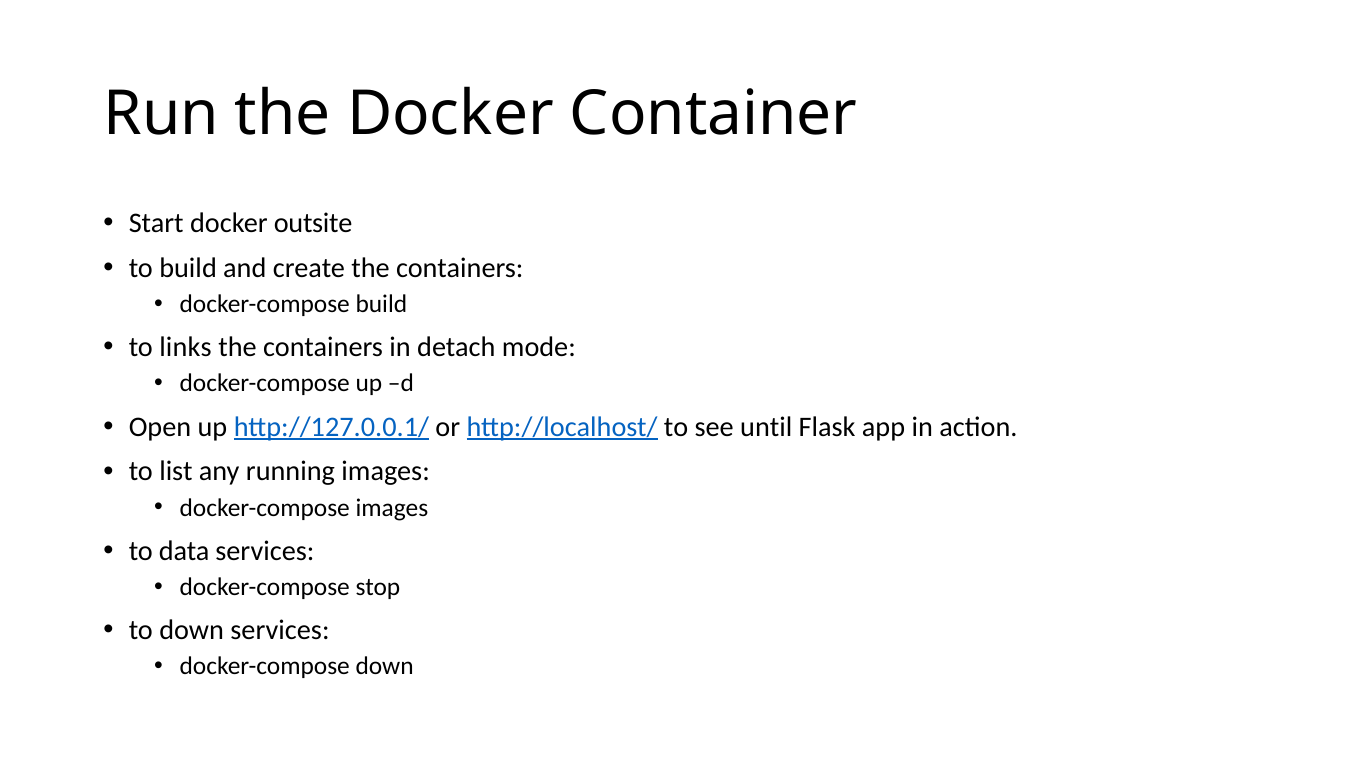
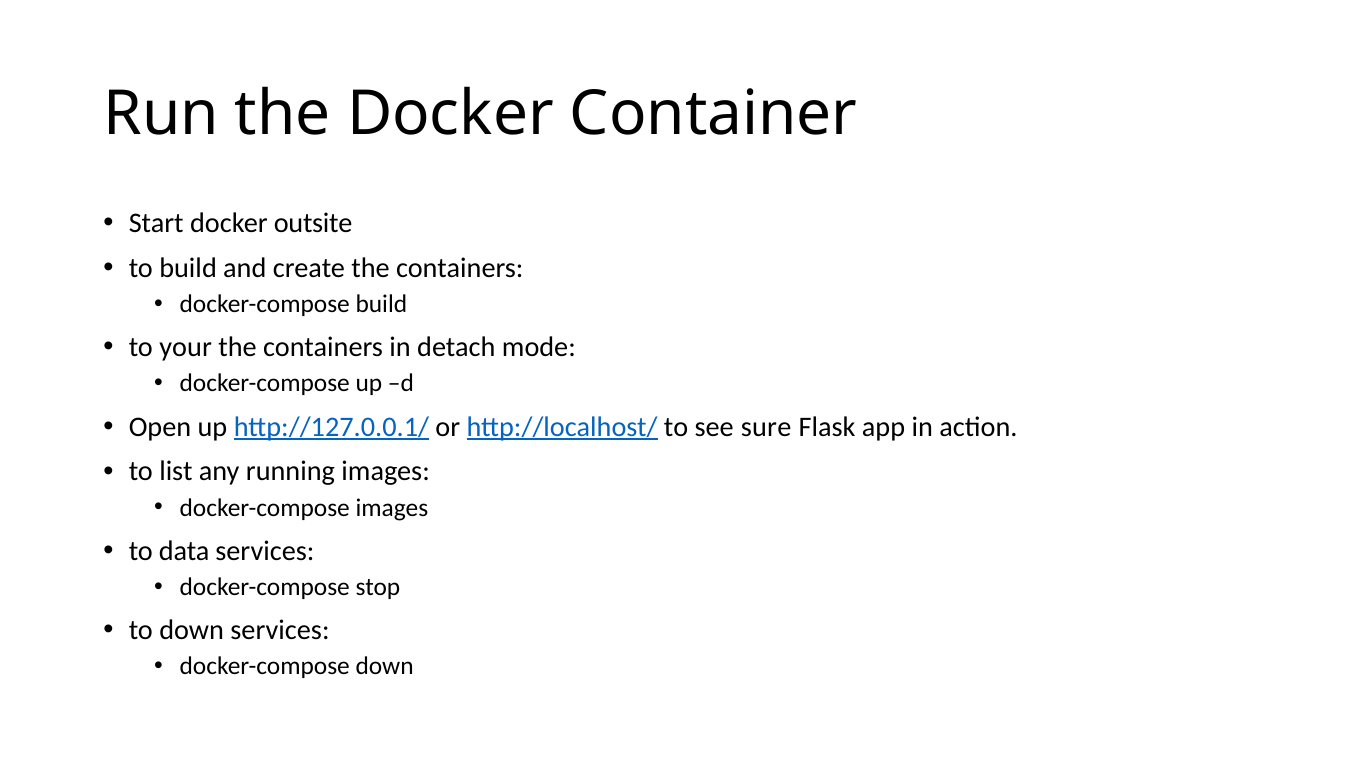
links: links -> your (186, 347)
until: until -> sure (766, 427)
